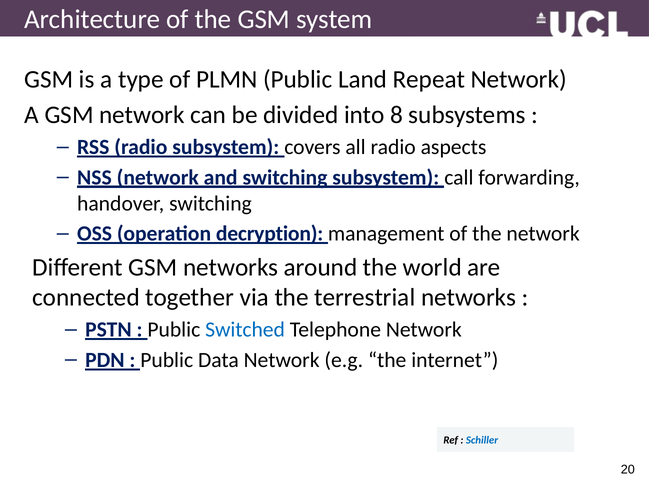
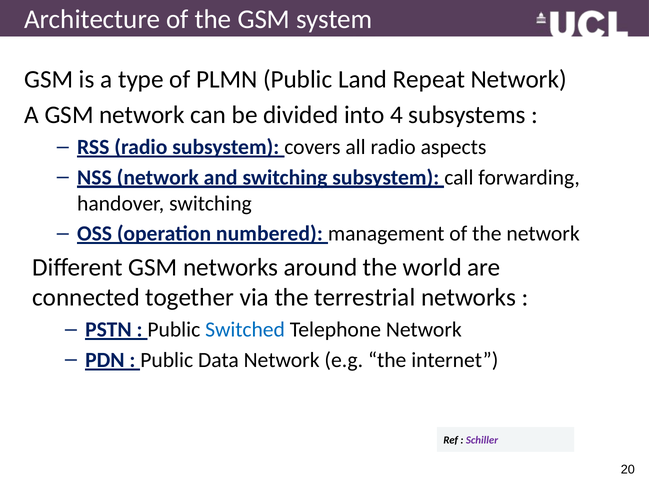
8: 8 -> 4 (396, 115)
decryption: decryption -> numbered (269, 234)
Schiller colour: blue -> purple (482, 440)
